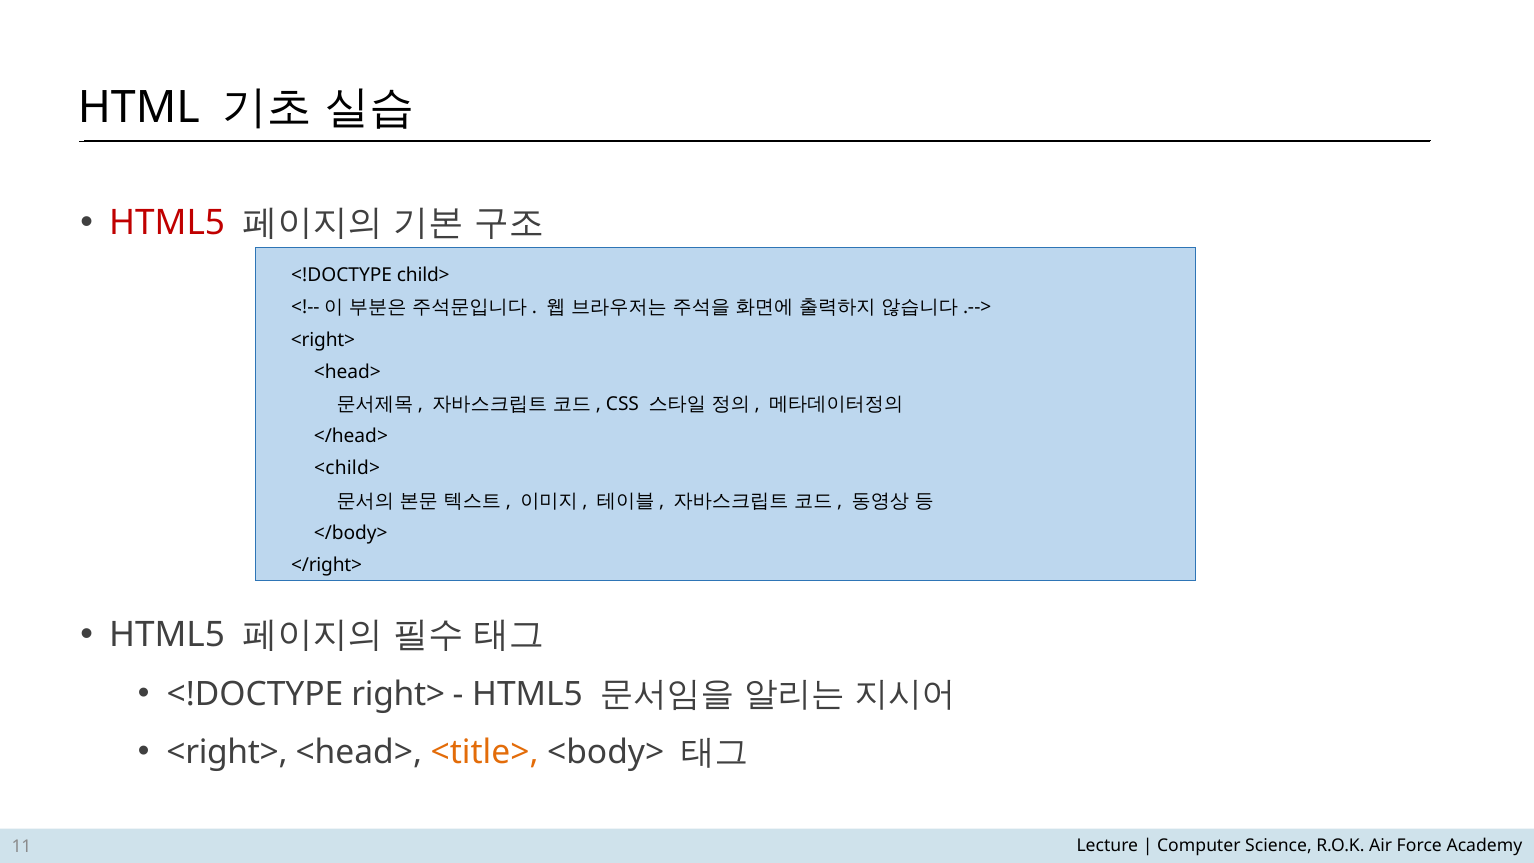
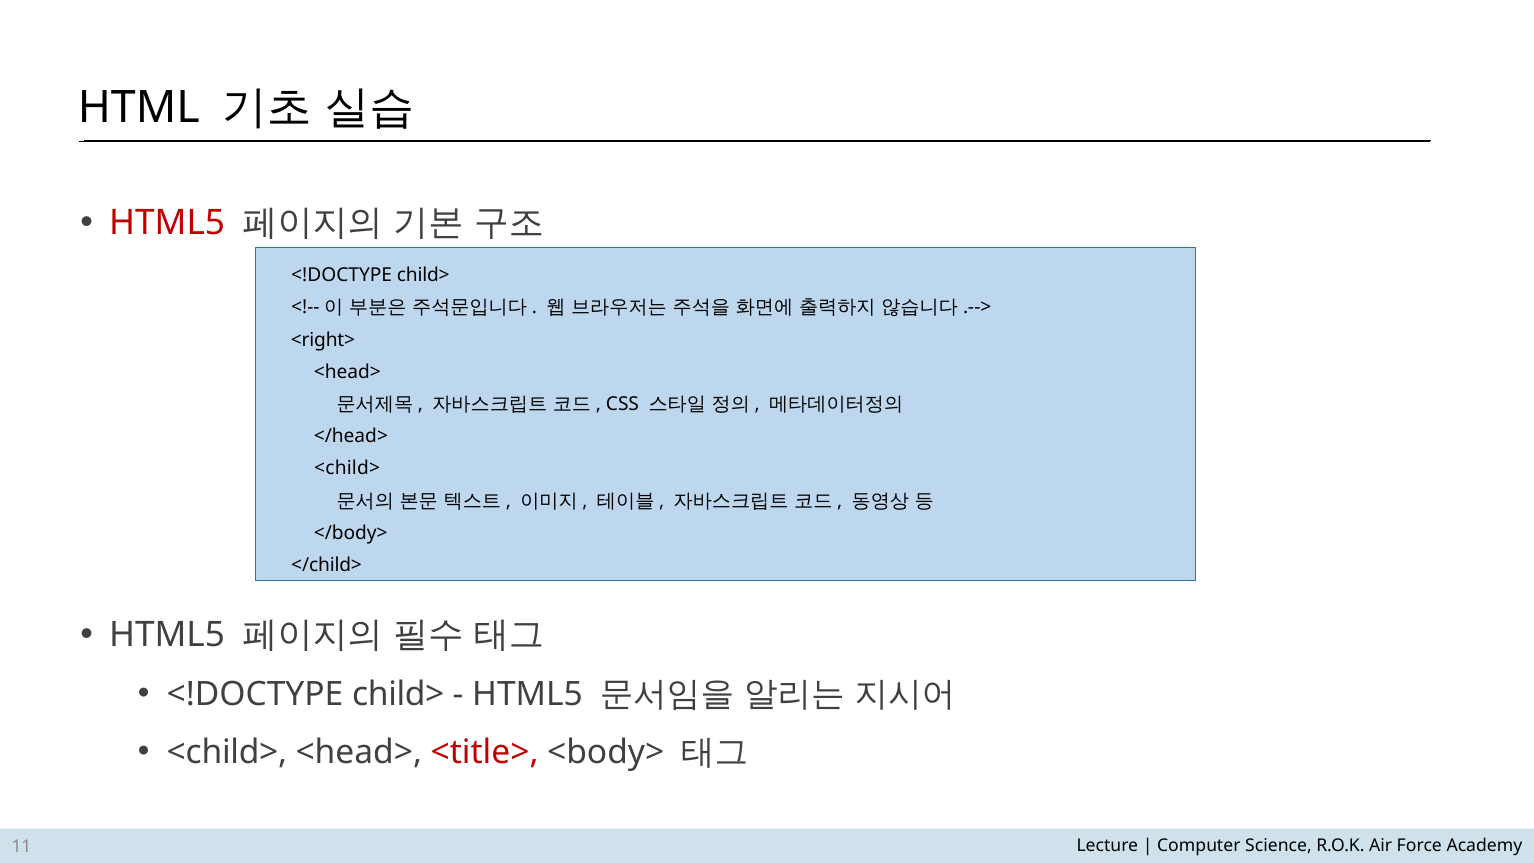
</right>: </right> -> </child> (327, 565)
right>: right> -> child> (398, 694)
<right>: <right> -> <child> (227, 753)
<title> colour: orange -> red (485, 753)
